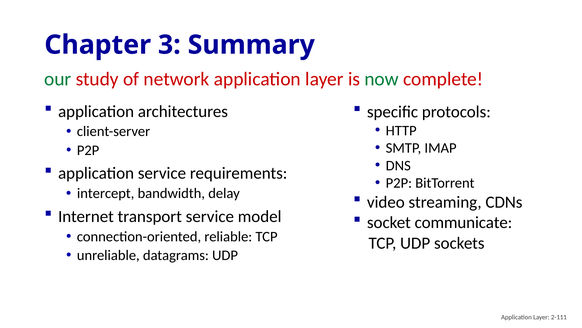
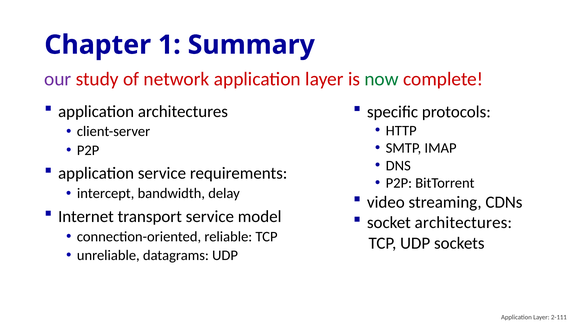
3: 3 -> 1 (169, 45)
our colour: green -> purple (58, 79)
socket communicate: communicate -> architectures (463, 222)
